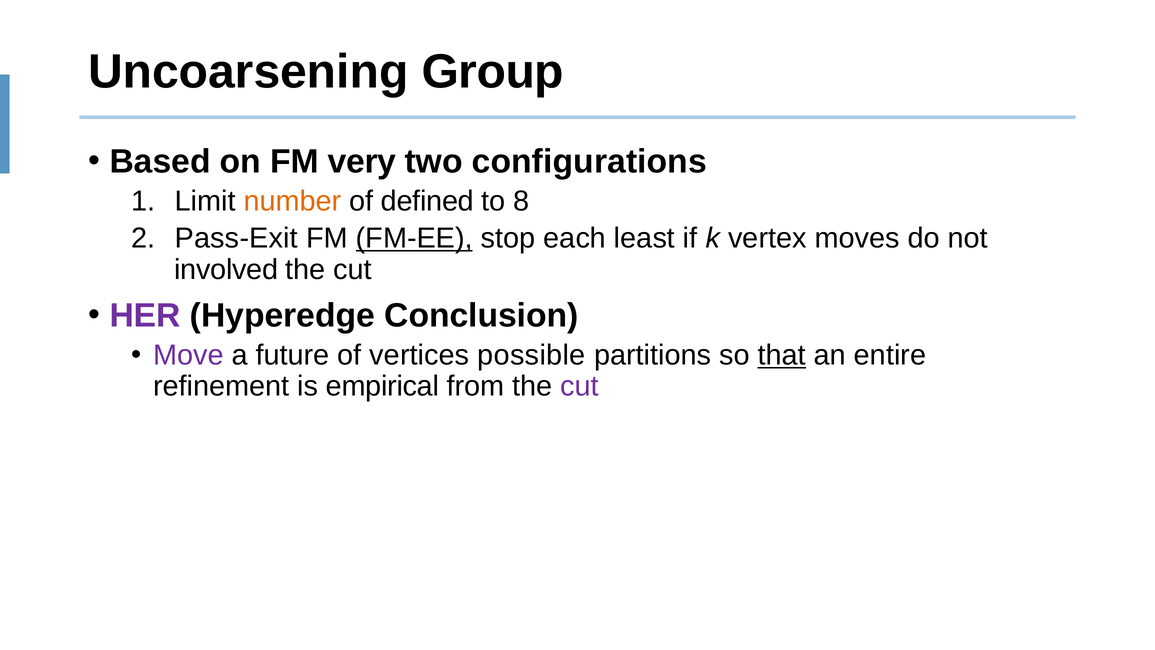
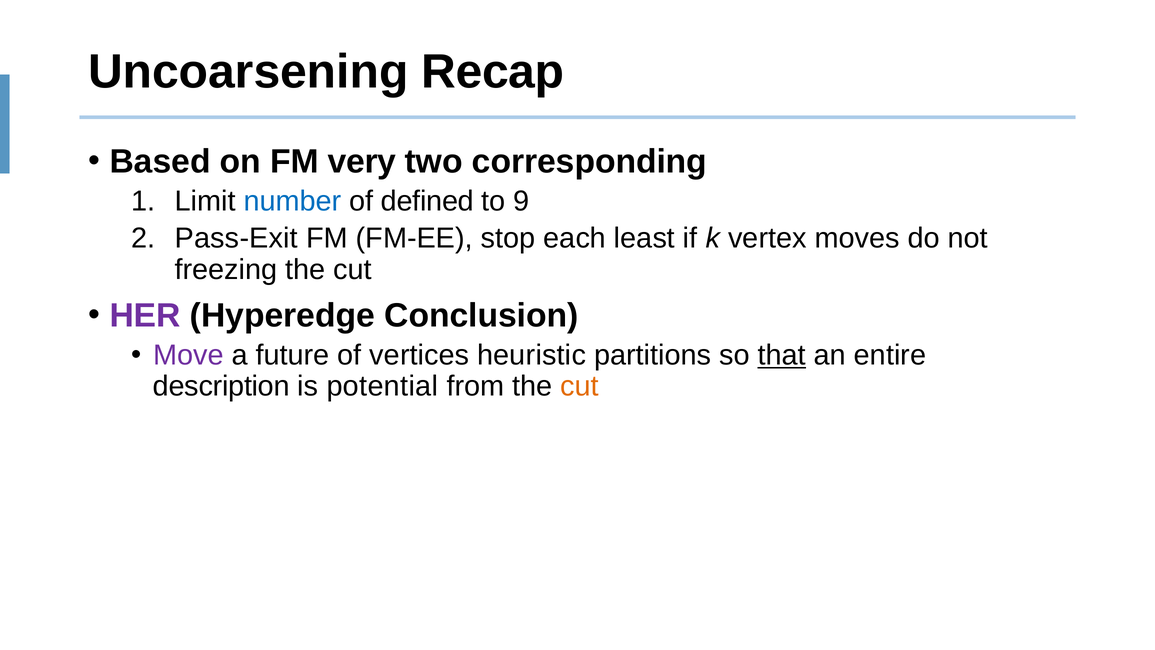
Group: Group -> Recap (493, 72)
configurations: configurations -> corresponding (589, 161)
number colour: orange -> blue (292, 201)
8: 8 -> 9 (521, 201)
FM-EE underline: present -> none (414, 238)
involved: involved -> freezing (226, 269)
possible: possible -> heuristic (531, 355)
refinement: refinement -> description (221, 386)
empirical: empirical -> potential (382, 386)
cut colour: purple -> orange (580, 386)
